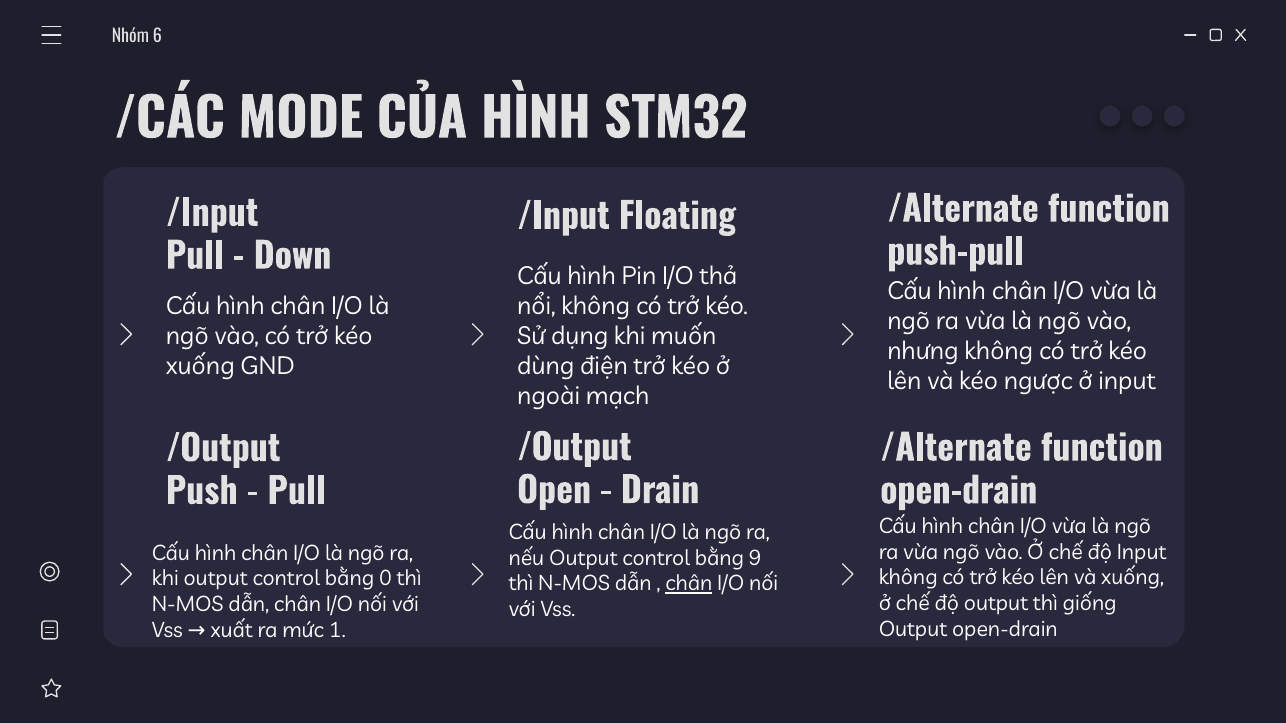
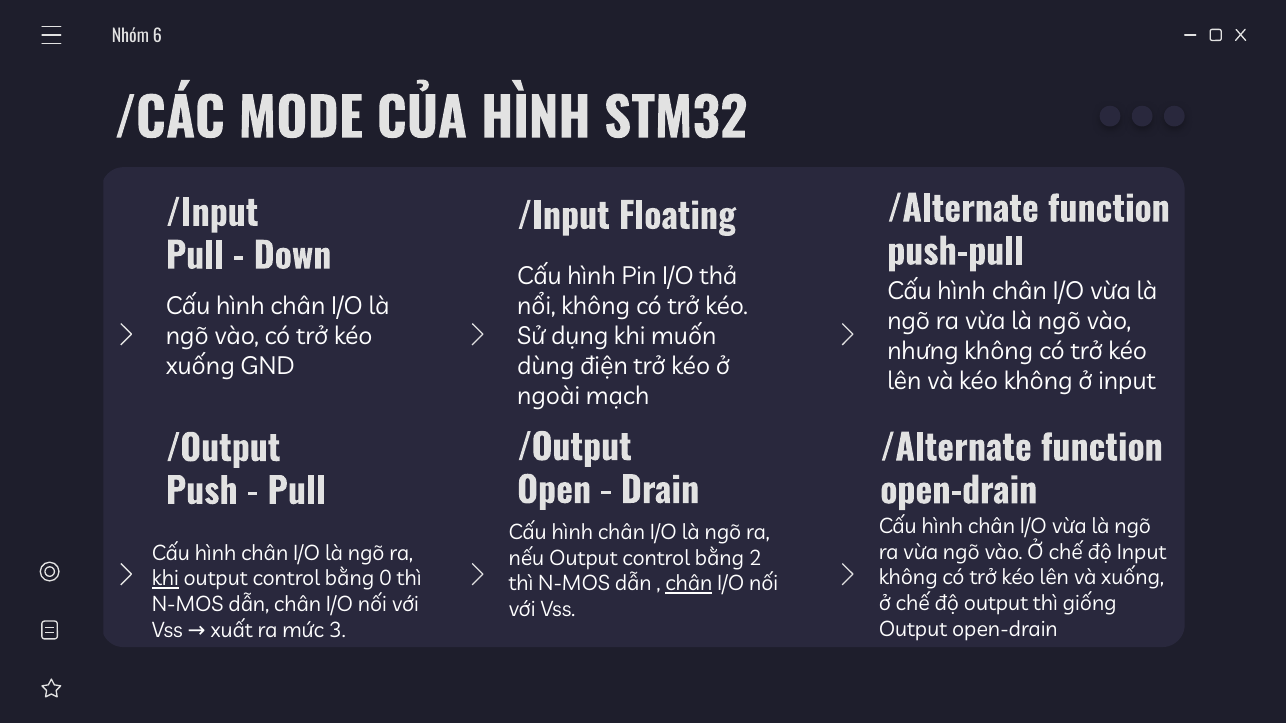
kéo ngược: ngược -> không (1038, 381)
9: 9 -> 2 (755, 558)
khi underline: none -> present (165, 579)
1: 1 -> 3 (337, 631)
